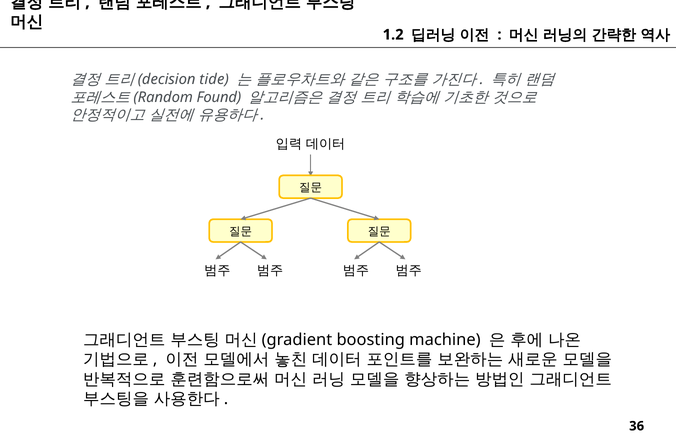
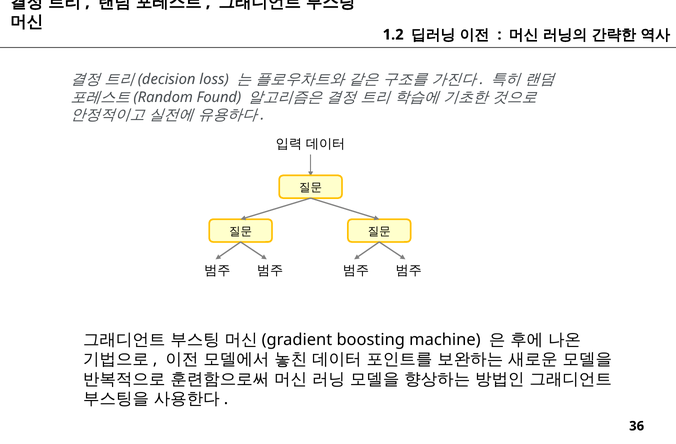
tide: tide -> loss (214, 79)
